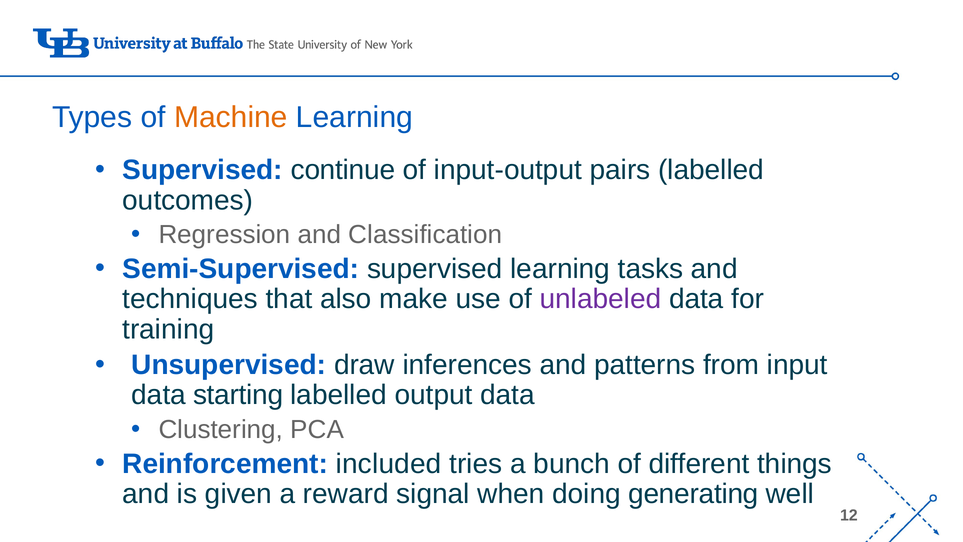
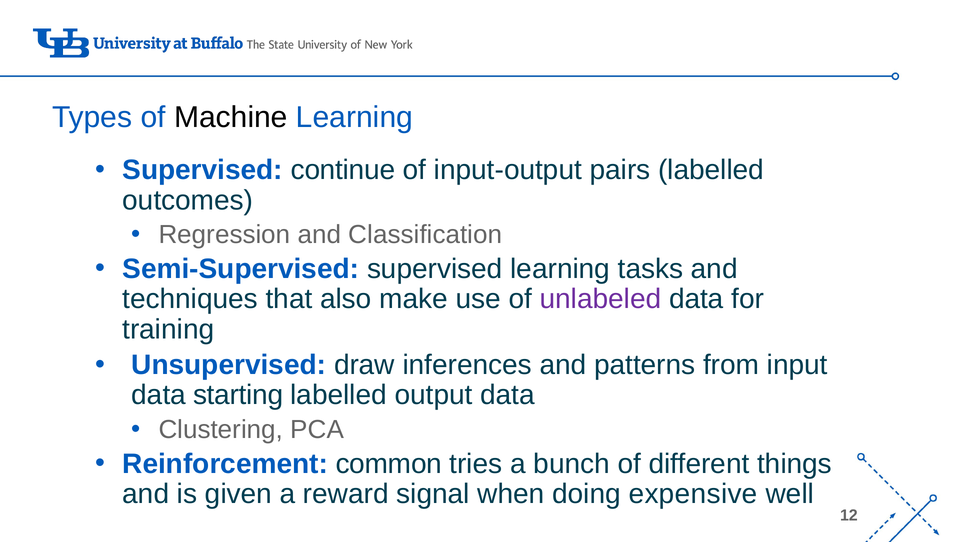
Machine colour: orange -> black (231, 117)
included: included -> common (389, 463)
generating: generating -> expensive (693, 494)
